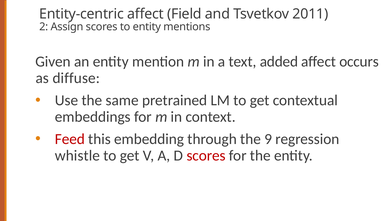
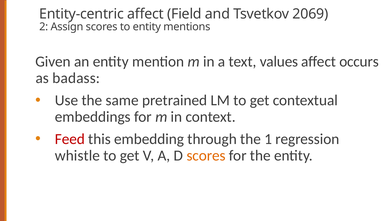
2011: 2011 -> 2069 (310, 14)
added: added -> values (279, 62)
diffuse: diffuse -> badass (76, 78)
9: 9 -> 1 (268, 139)
scores colour: red -> orange (206, 155)
